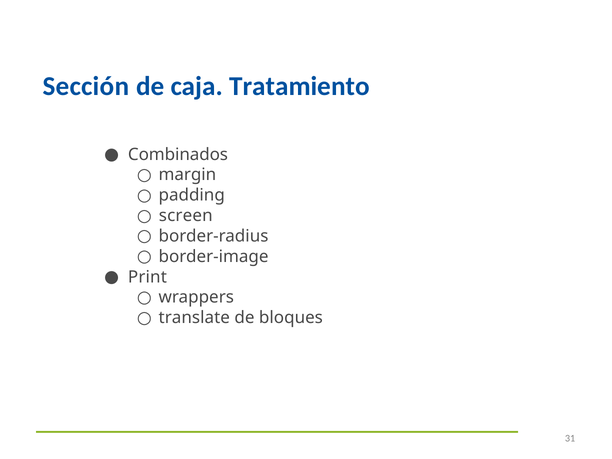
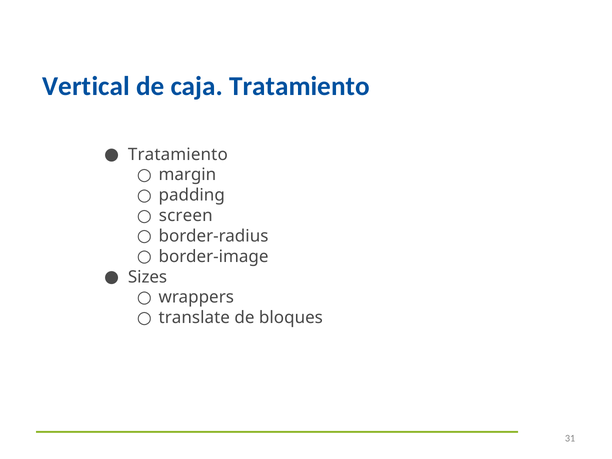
Sección: Sección -> Vertical (86, 86)
Combinados: Combinados -> Tratamiento (178, 154)
Print: Print -> Sizes (148, 277)
